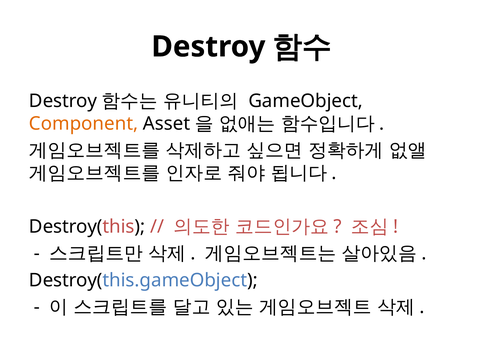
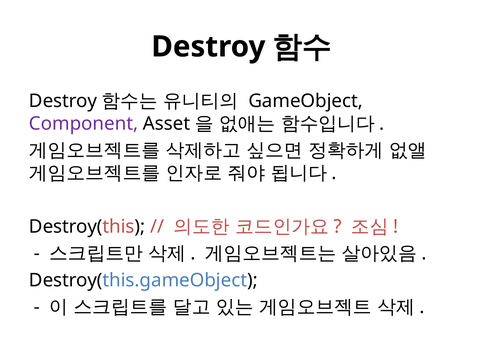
Component colour: orange -> purple (84, 124)
